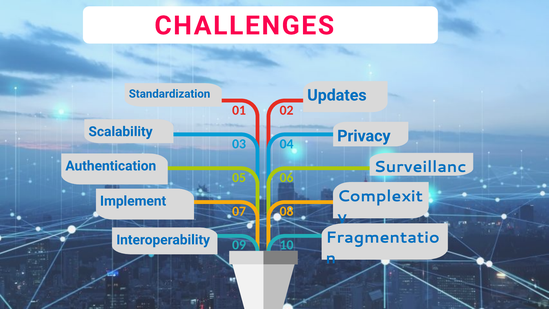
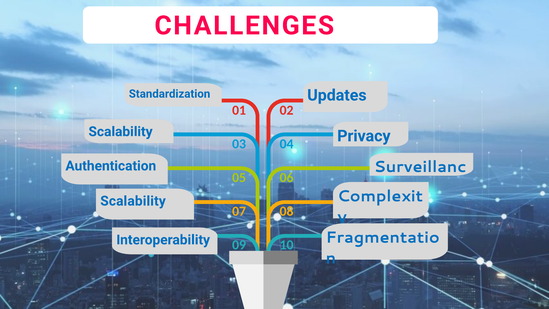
Implement: Implement -> Scalability (133, 201)
